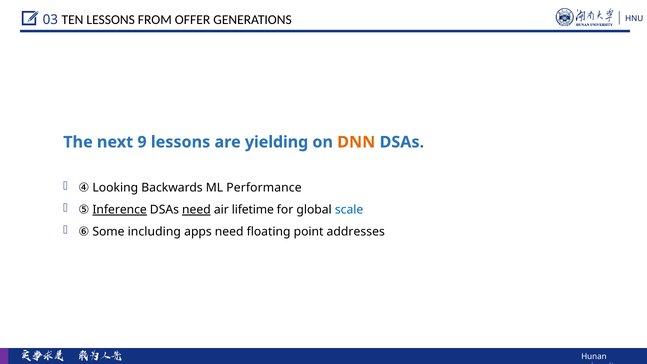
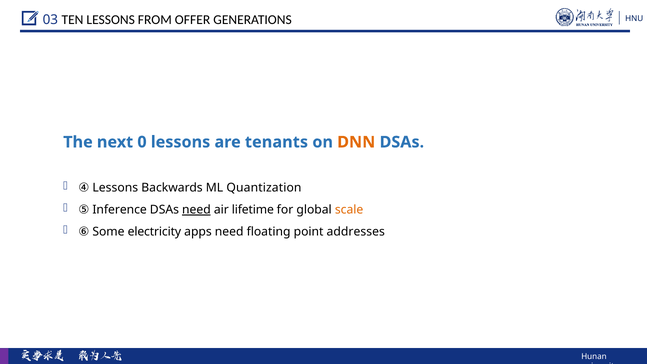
9: 9 -> 0 (142, 142)
yielding: yielding -> tenants (276, 142)
④ Looking: Looking -> Lessons (115, 188)
Performance: Performance -> Quantization (264, 188)
Inference underline: present -> none (120, 210)
scale colour: blue -> orange (349, 210)
including: including -> electricity (154, 232)
